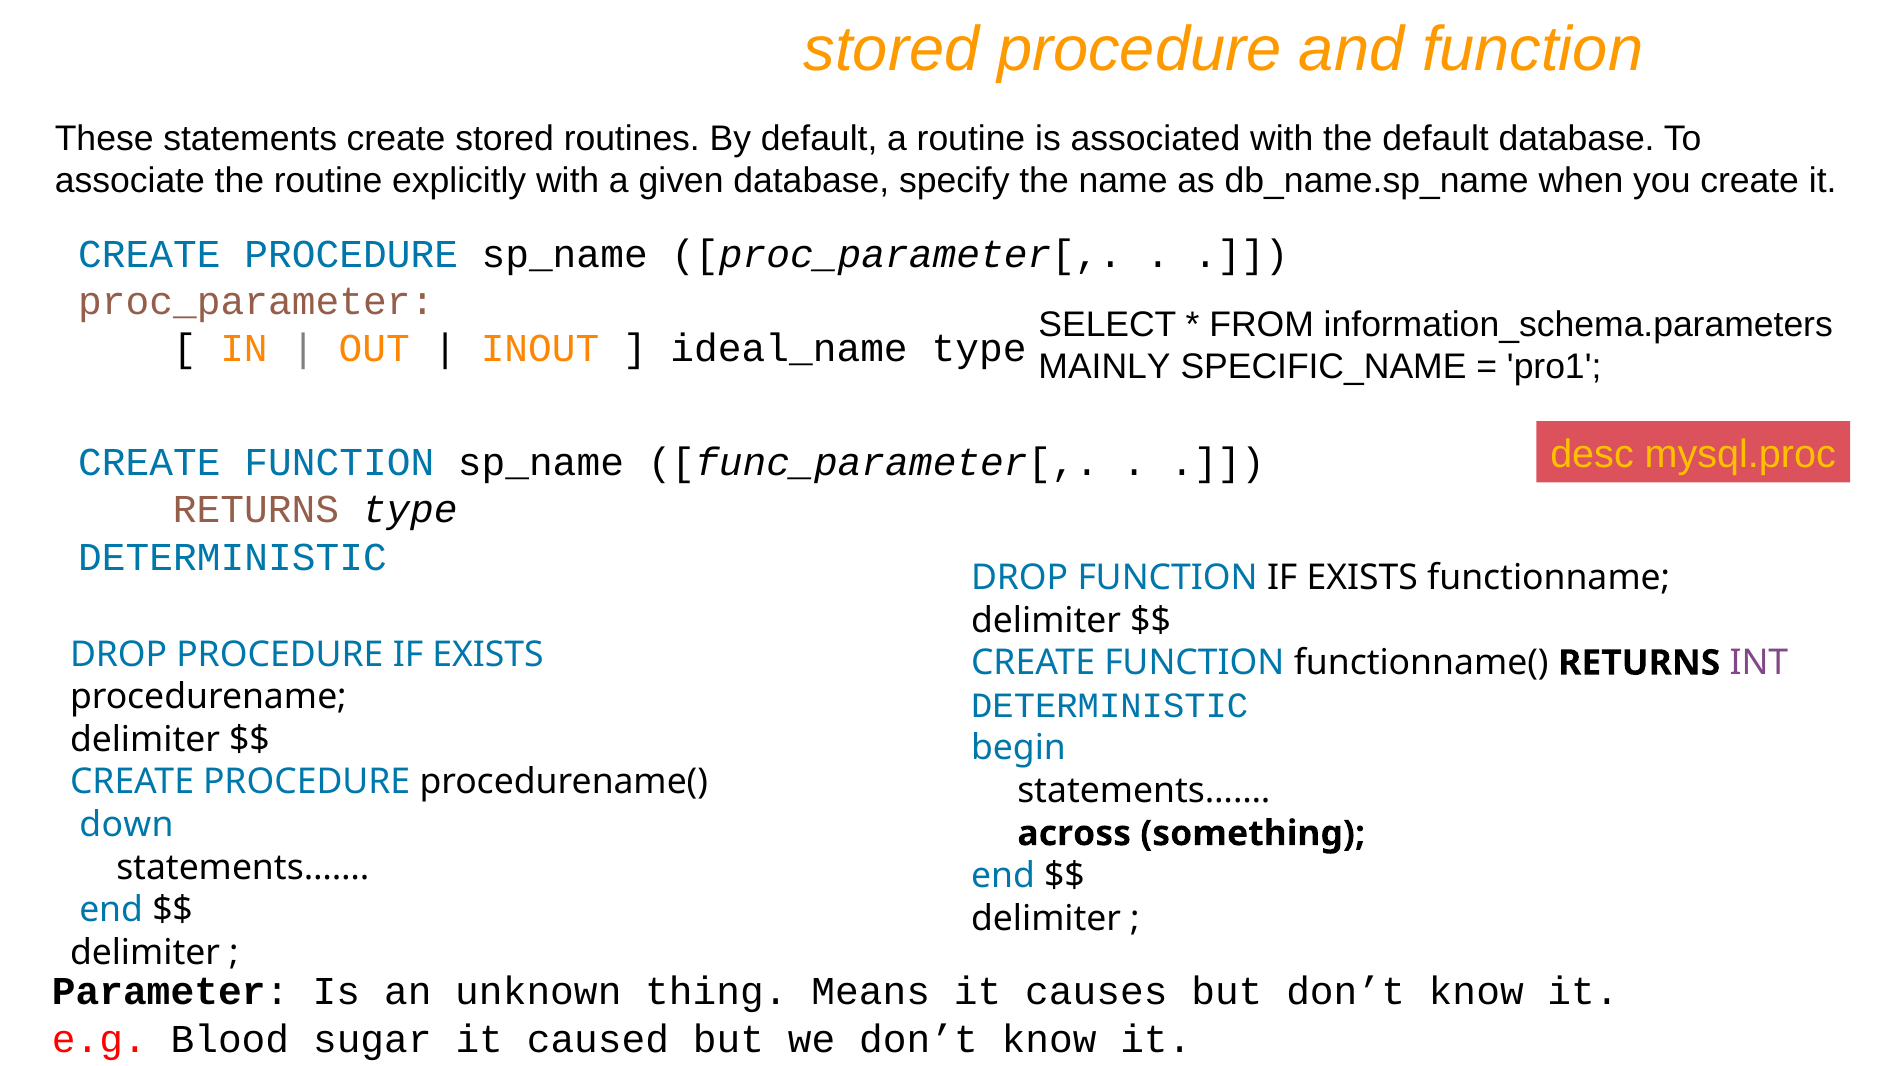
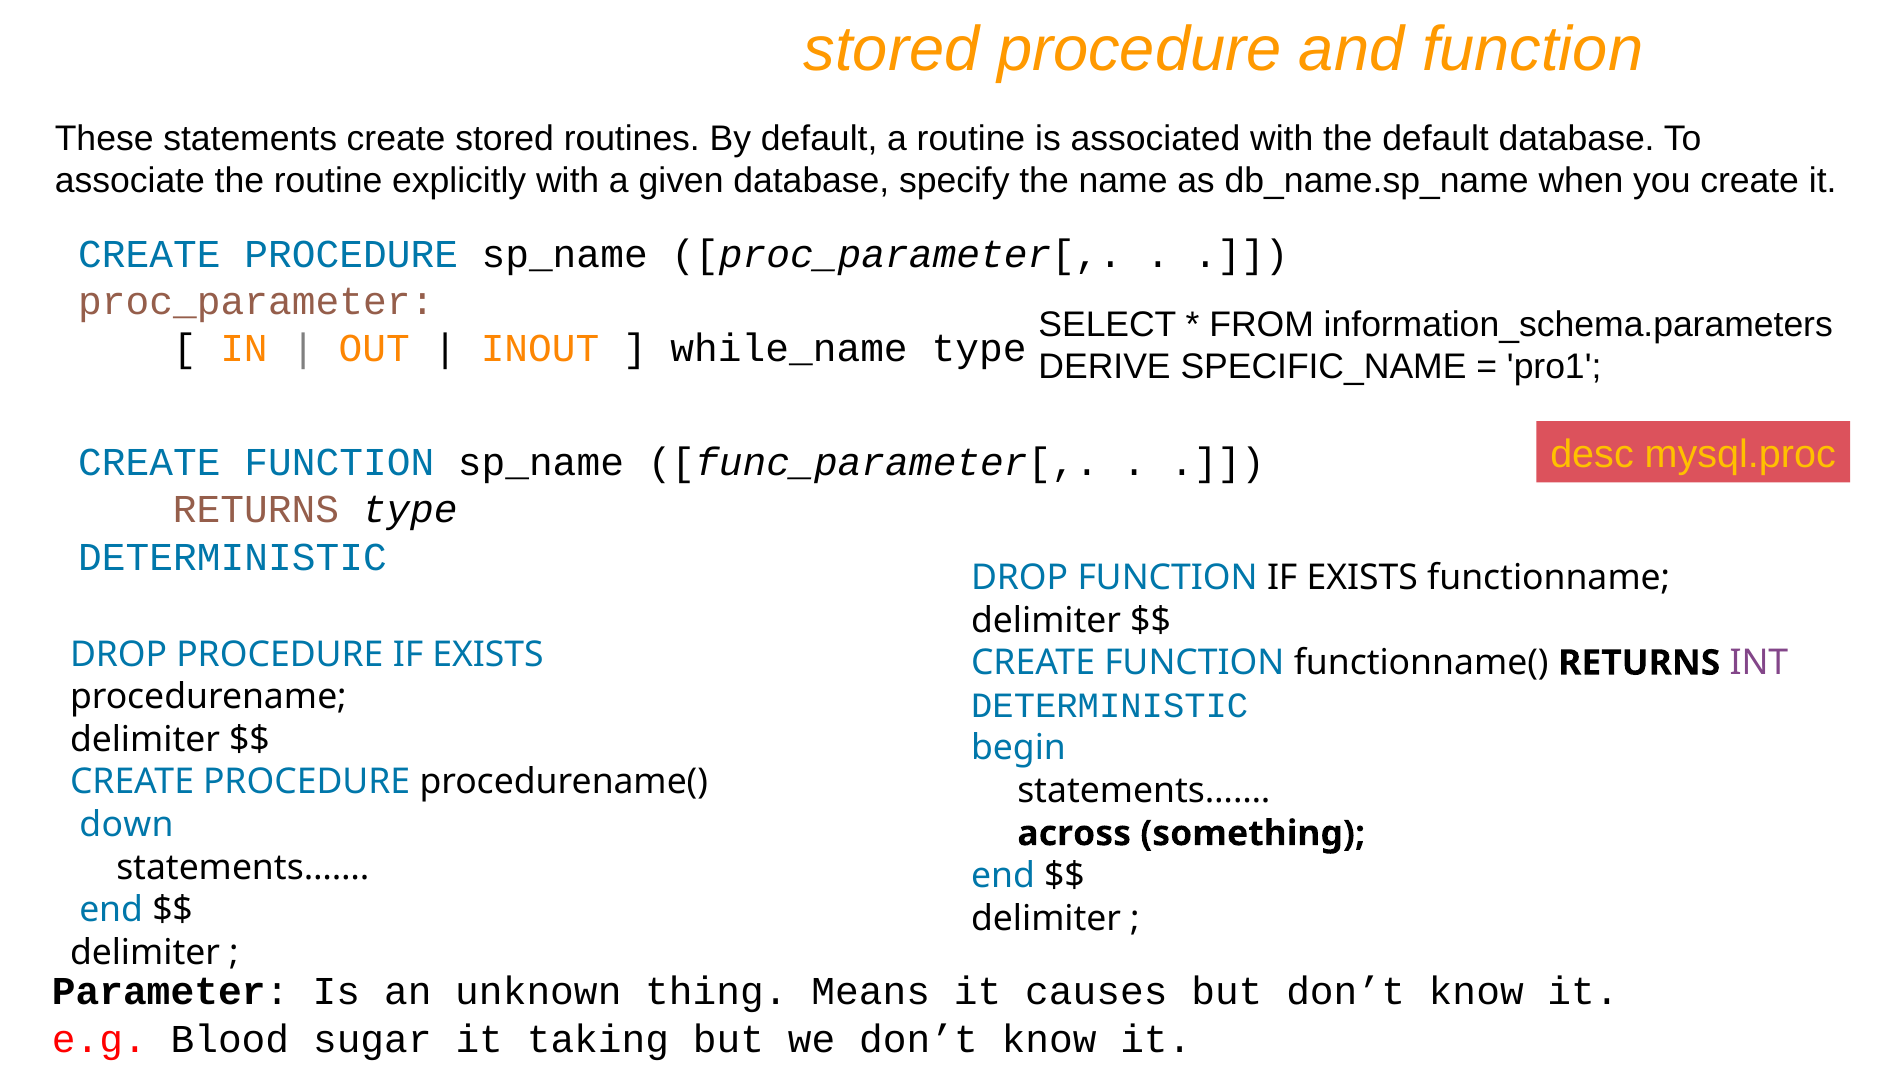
ideal_name: ideal_name -> while_name (789, 349)
MAINLY: MAINLY -> DERIVE (1105, 367)
caused: caused -> taking (598, 1039)
